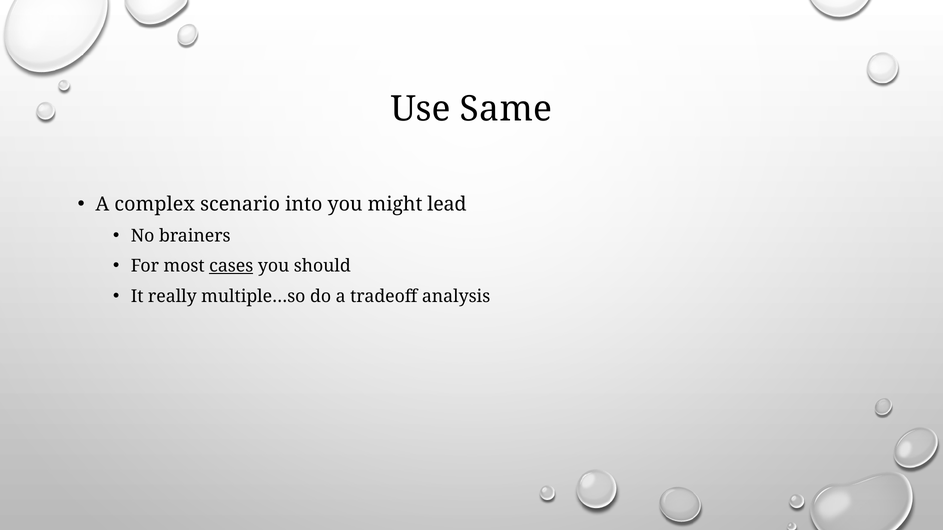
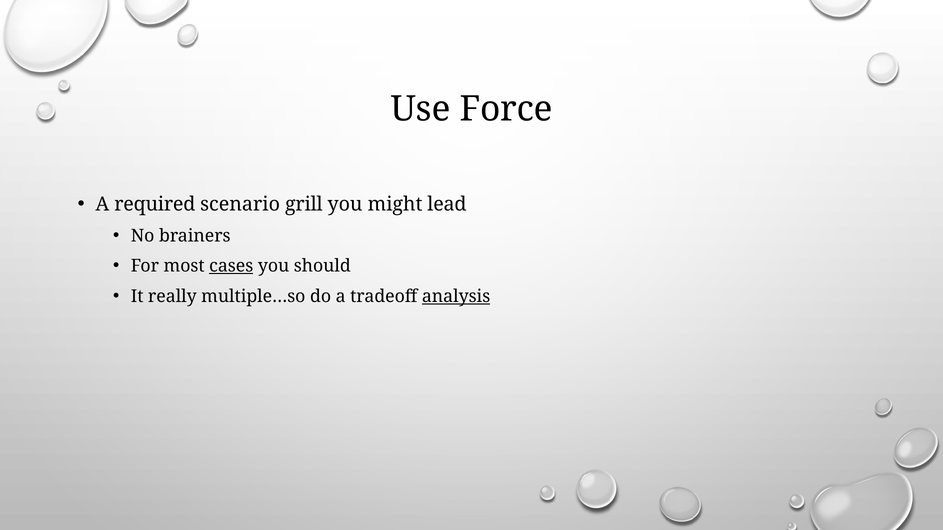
Same: Same -> Force (506, 109)
complex: complex -> required (155, 204)
into: into -> grill (304, 204)
analysis underline: none -> present (456, 297)
